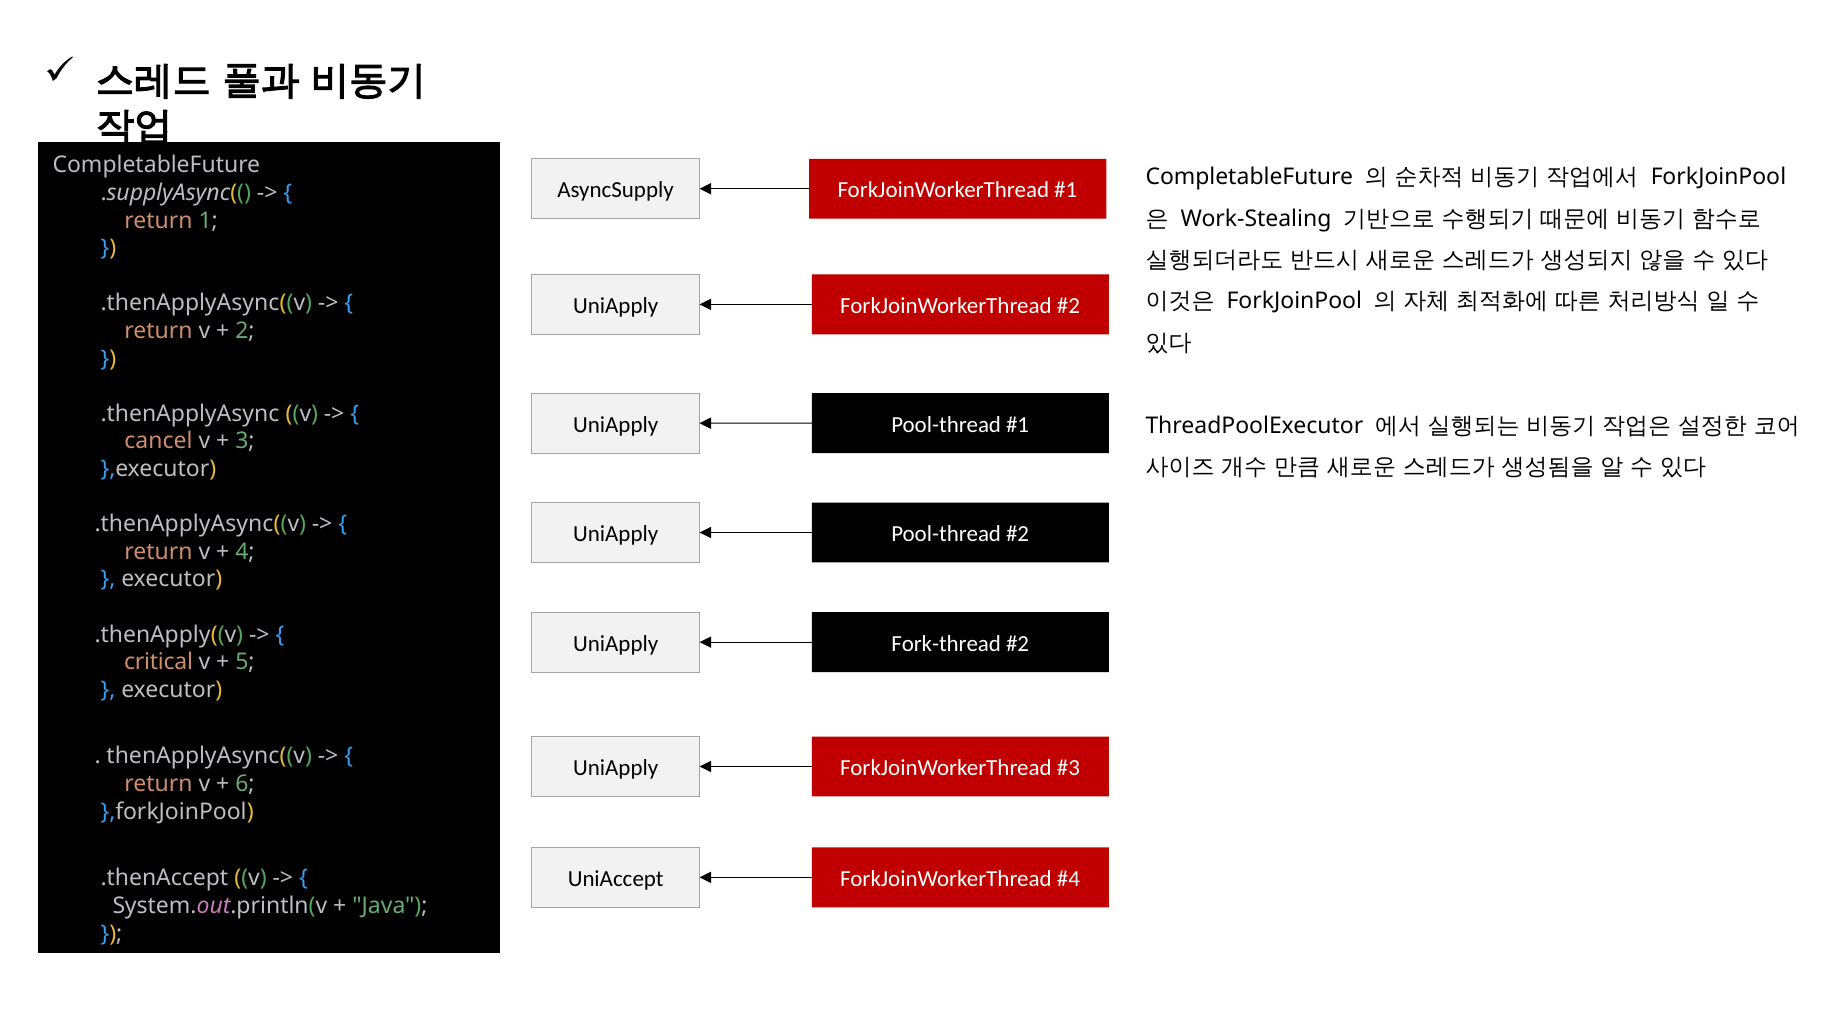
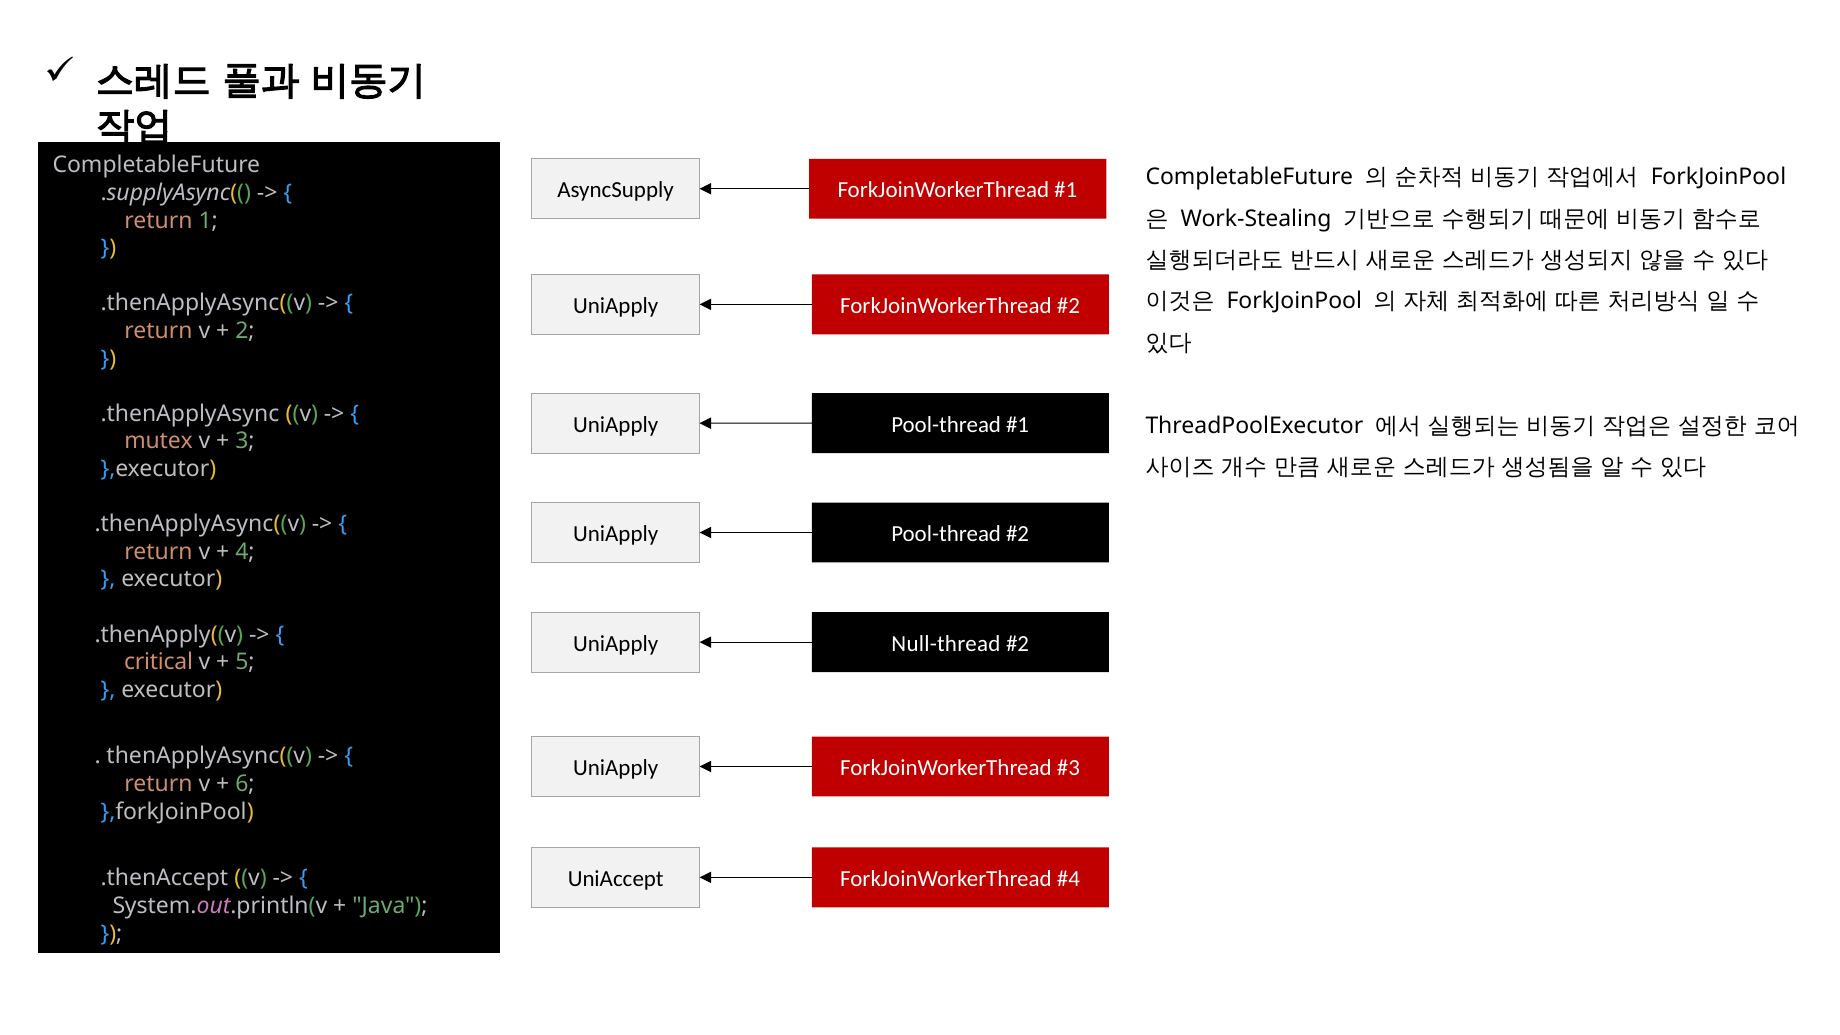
cancel: cancel -> mutex (159, 441)
Fork-thread: Fork-thread -> Null-thread (946, 644)
